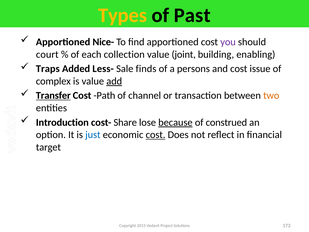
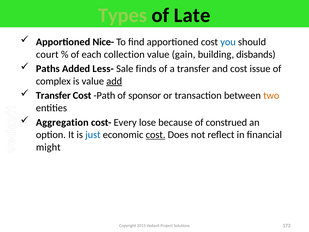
Types colour: yellow -> light green (123, 15)
Past: Past -> Late (192, 15)
you colour: purple -> blue (228, 42)
joint: joint -> gain (184, 54)
enabling: enabling -> disbands (256, 54)
Traps: Traps -> Paths (48, 69)
a persons: persons -> transfer (193, 69)
Transfer underline: present -> none (53, 95)
channel: channel -> sponsor (145, 95)
Introduction: Introduction -> Aggregation (62, 122)
Share: Share -> Every (125, 122)
because underline: present -> none (175, 122)
target: target -> might (48, 147)
